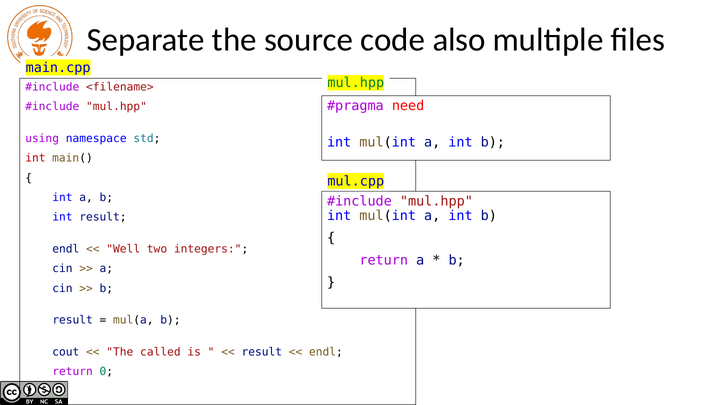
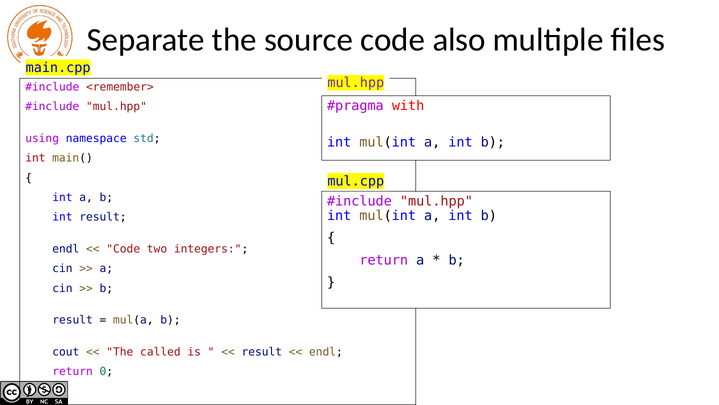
mul.hpp colour: green -> purple (356, 83)
<filename>: <filename> -> <remember> (120, 87)
need: need -> with (408, 106)
Well: Well -> Code (123, 249)
